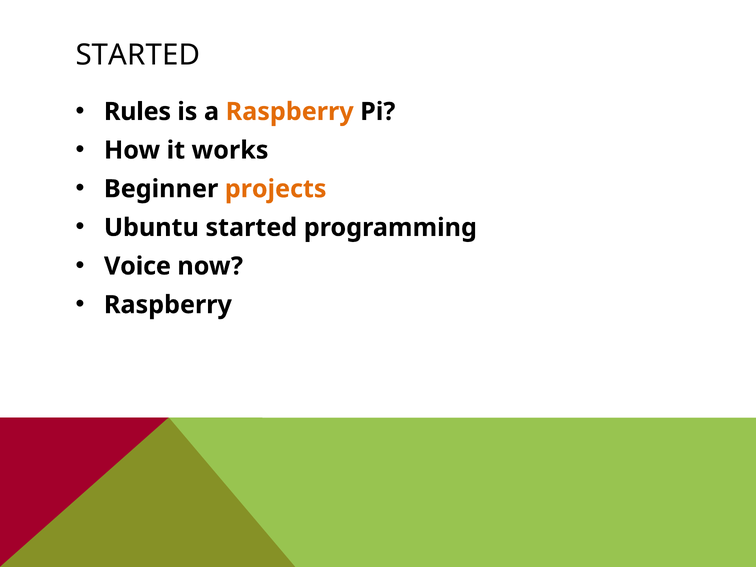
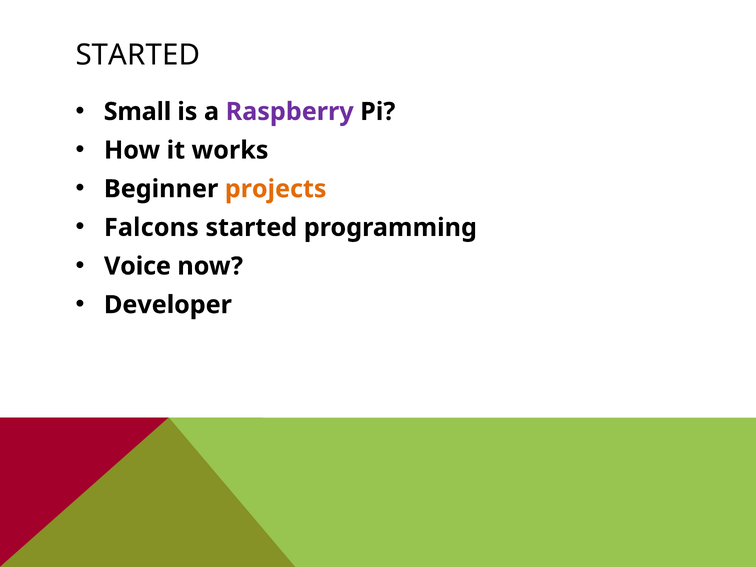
Rules: Rules -> Small (137, 112)
Raspberry colour: orange -> purple (290, 112)
Ubuntu: Ubuntu -> Falcons (151, 228)
Raspberry: Raspberry -> Developer (168, 305)
